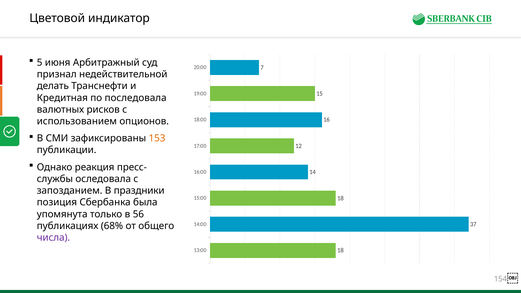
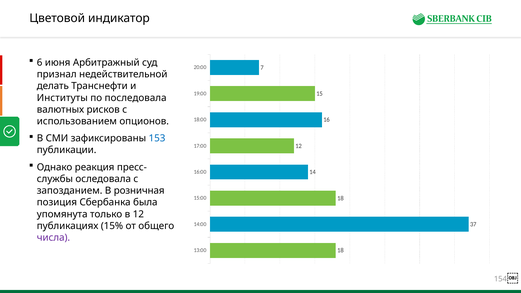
5: 5 -> 6 (40, 63)
Кредитная: Кредитная -> Институты (62, 98)
153 colour: orange -> blue (157, 138)
праздники: праздники -> розничная (139, 191)
в 56: 56 -> 12 (138, 214)
68%: 68% -> 15% (112, 226)
